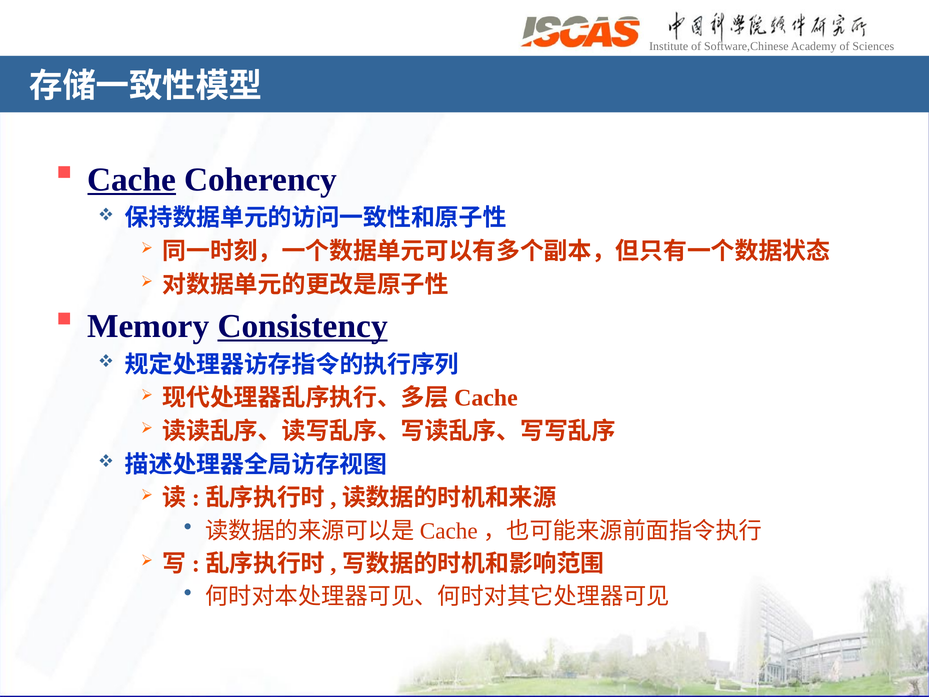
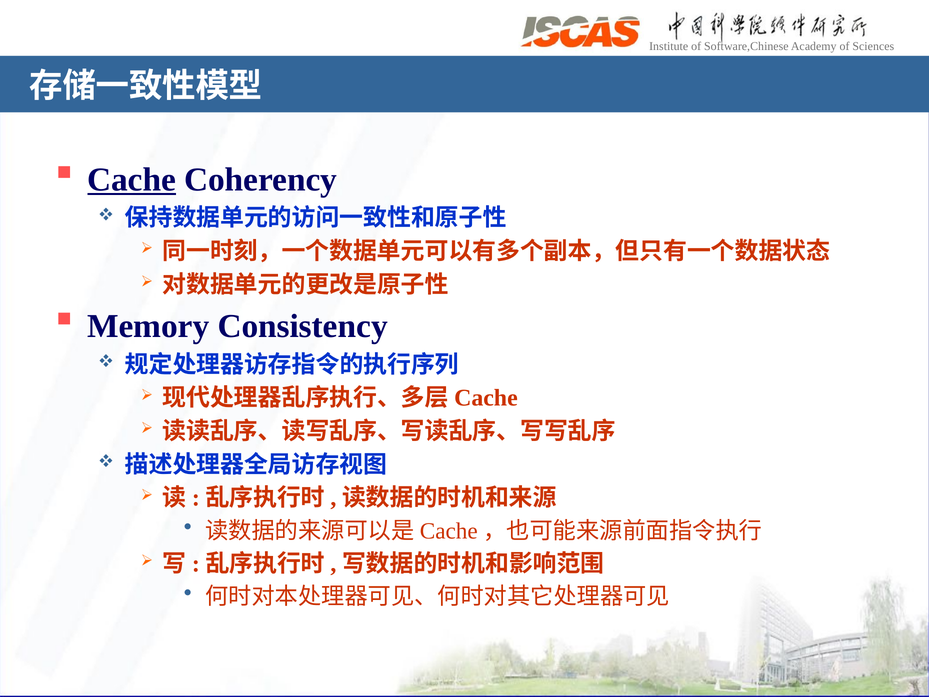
Consistency underline: present -> none (303, 326)
